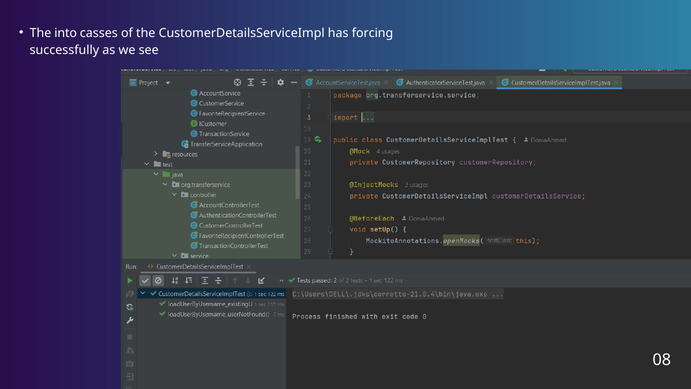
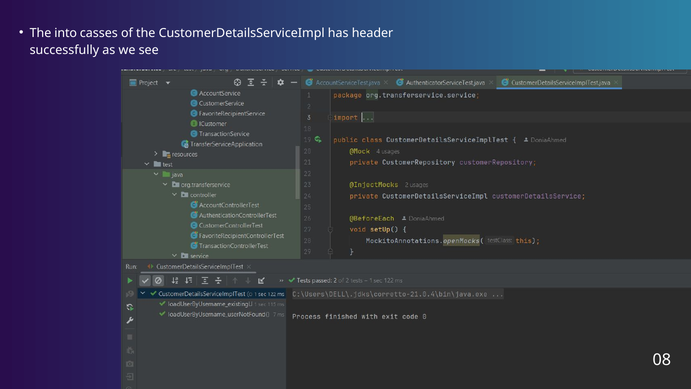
forcing: forcing -> header (373, 33)
